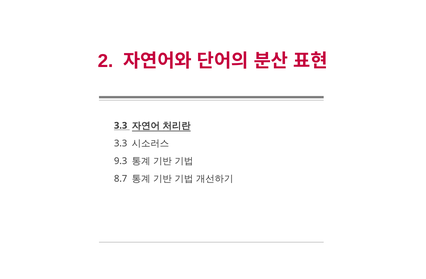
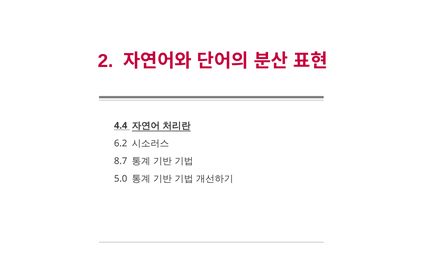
3.3: 3.3 -> 4.4 (121, 126)
3.3: 3.3 -> 6.2 (121, 144)
9.3: 9.3 -> 8.7 (121, 162)
8.7: 8.7 -> 5.0 (121, 179)
